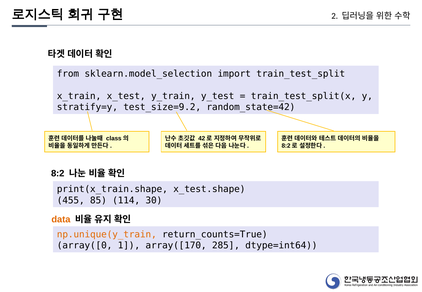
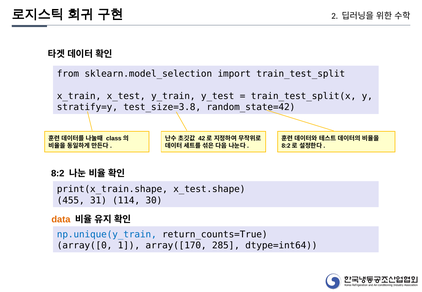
test_size=9.2: test_size=9.2 -> test_size=3.8 (162, 107)
85: 85 -> 31 (98, 200)
np.unique(y_train colour: orange -> blue (107, 234)
